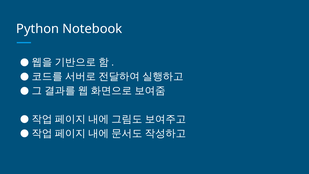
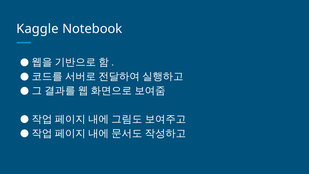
Python: Python -> Kaggle (38, 29)
